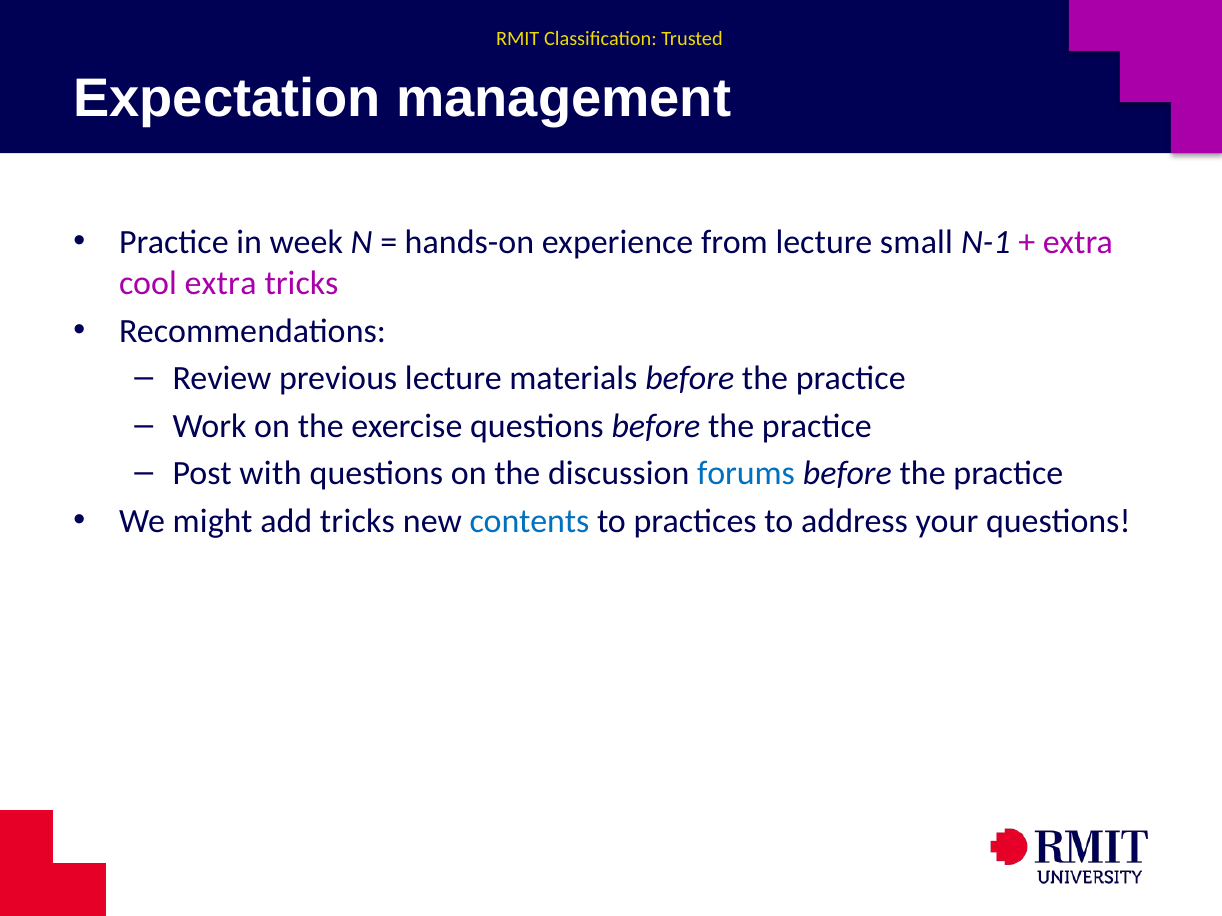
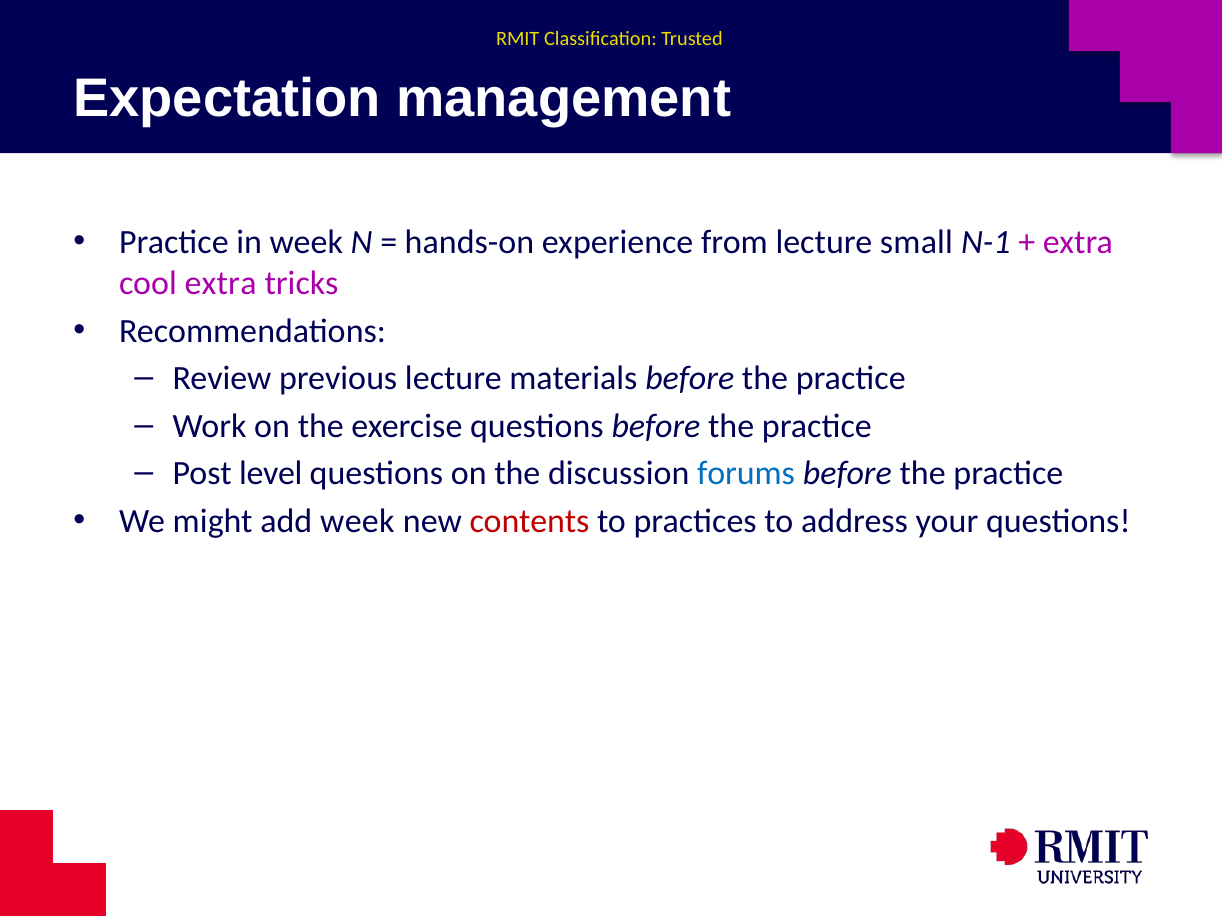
with: with -> level (271, 474)
add tricks: tricks -> week (357, 521)
contents colour: blue -> red (529, 521)
